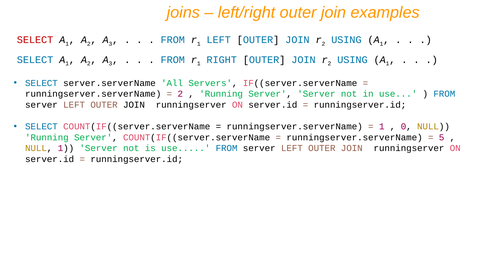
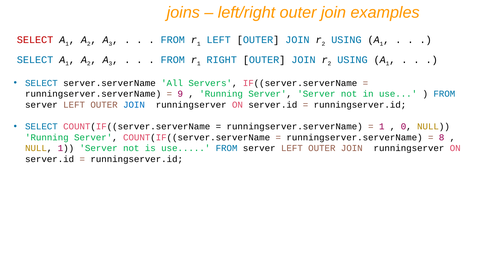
2: 2 -> 9 (180, 94)
JOIN colour: black -> blue (134, 105)
5: 5 -> 8 (442, 138)
